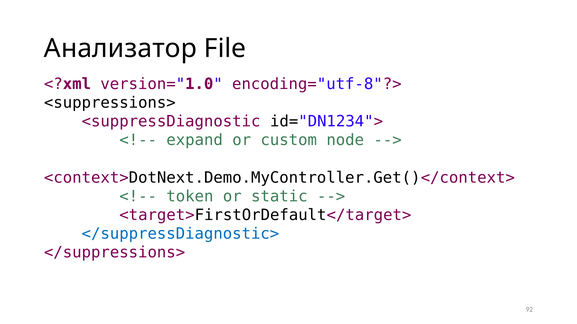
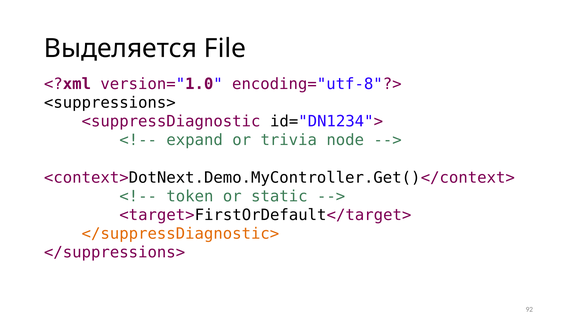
Анализатор: Анализатор -> Выделяется (121, 48)
custom: custom -> trivia (289, 140)
</suppressDiagnostic> colour: blue -> orange (180, 234)
